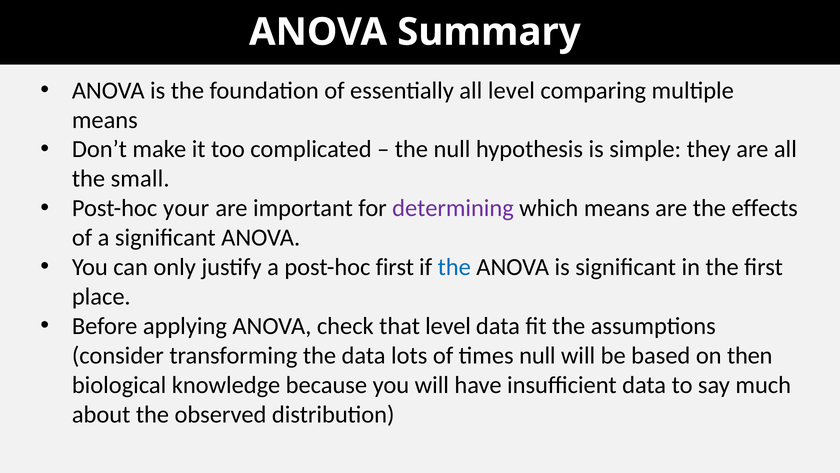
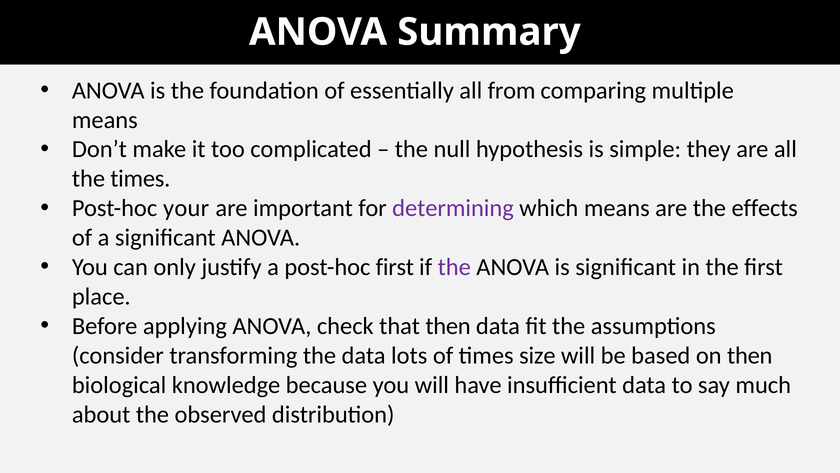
all level: level -> from (512, 90)
the small: small -> times (140, 179)
the colour: blue -> purple (454, 267)
that level: level -> then (448, 326)
times null: null -> size (537, 355)
